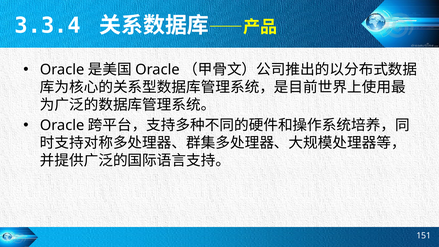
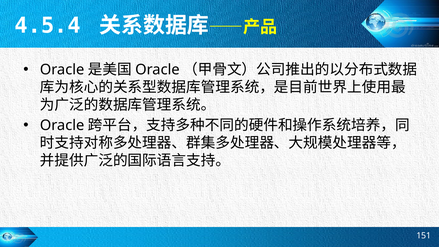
3.3.4: 3.3.4 -> 4.5.4 (48, 26)
